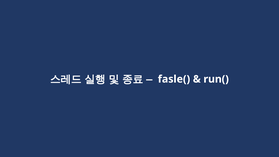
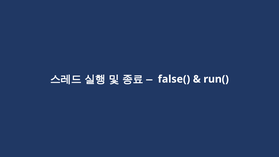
fasle(: fasle( -> false( (174, 79)
